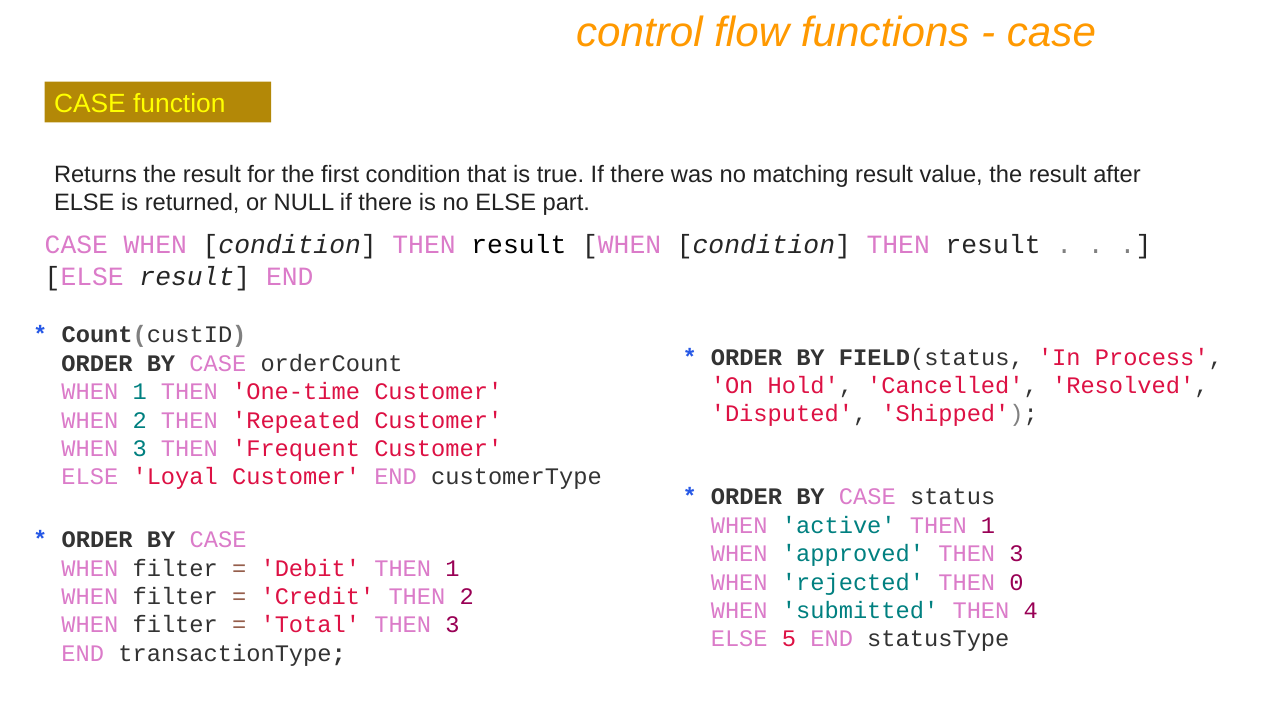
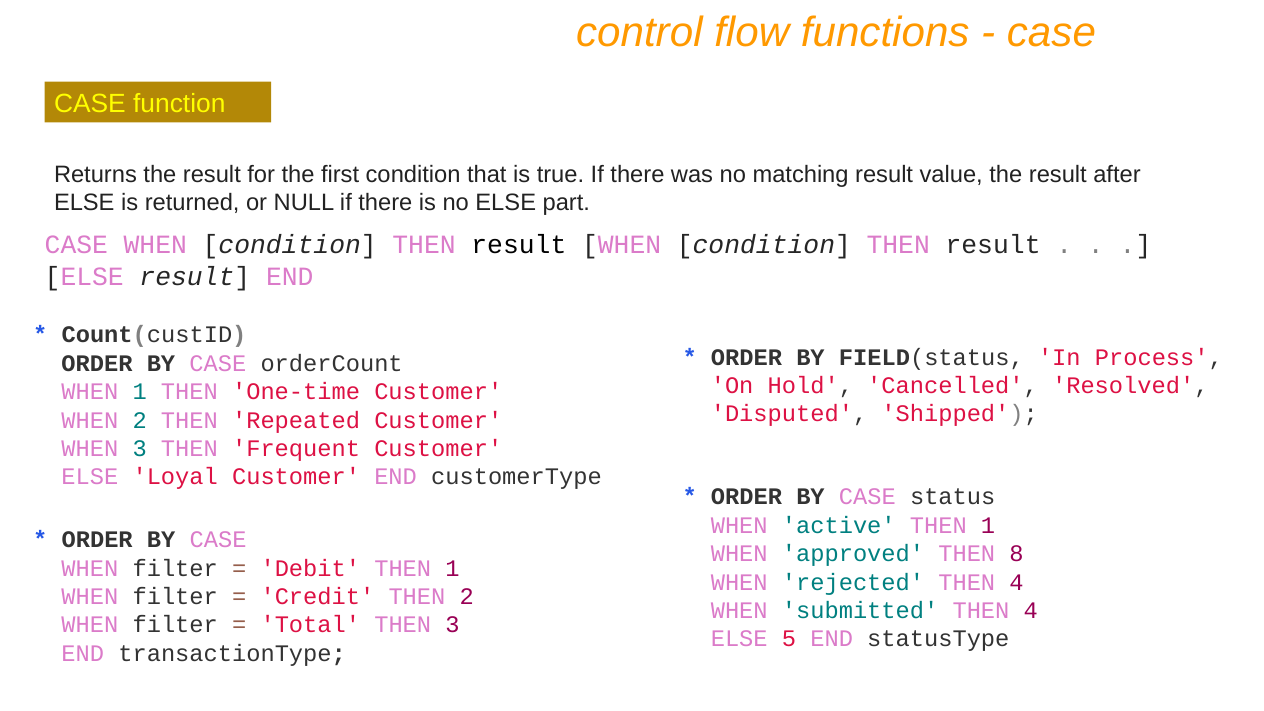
approved THEN 3: 3 -> 8 (1017, 554)
rejected THEN 0: 0 -> 4 (1017, 582)
